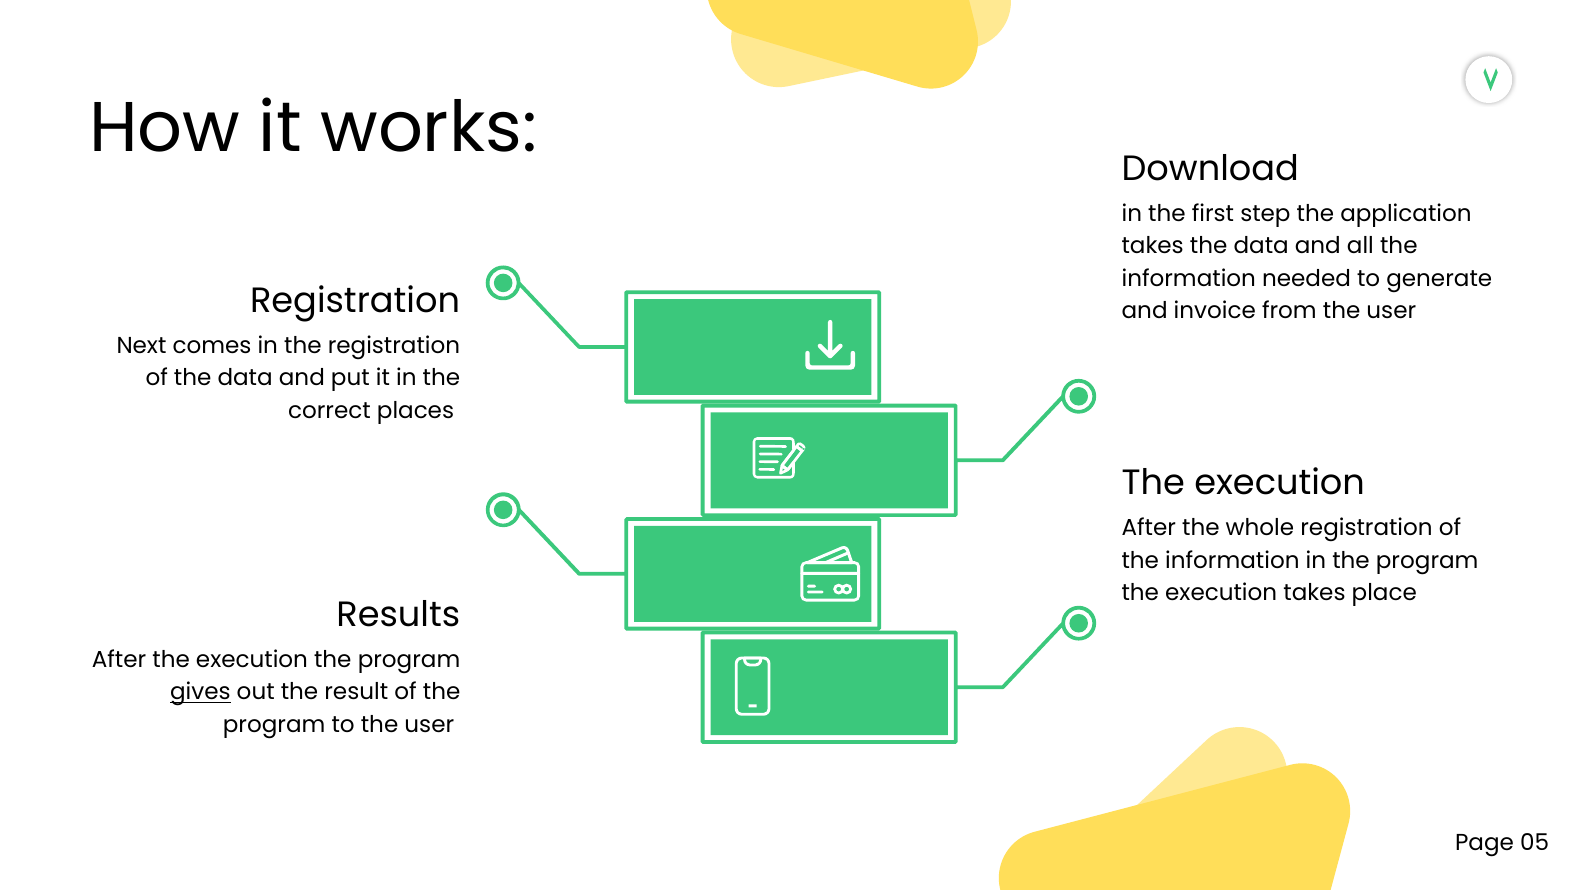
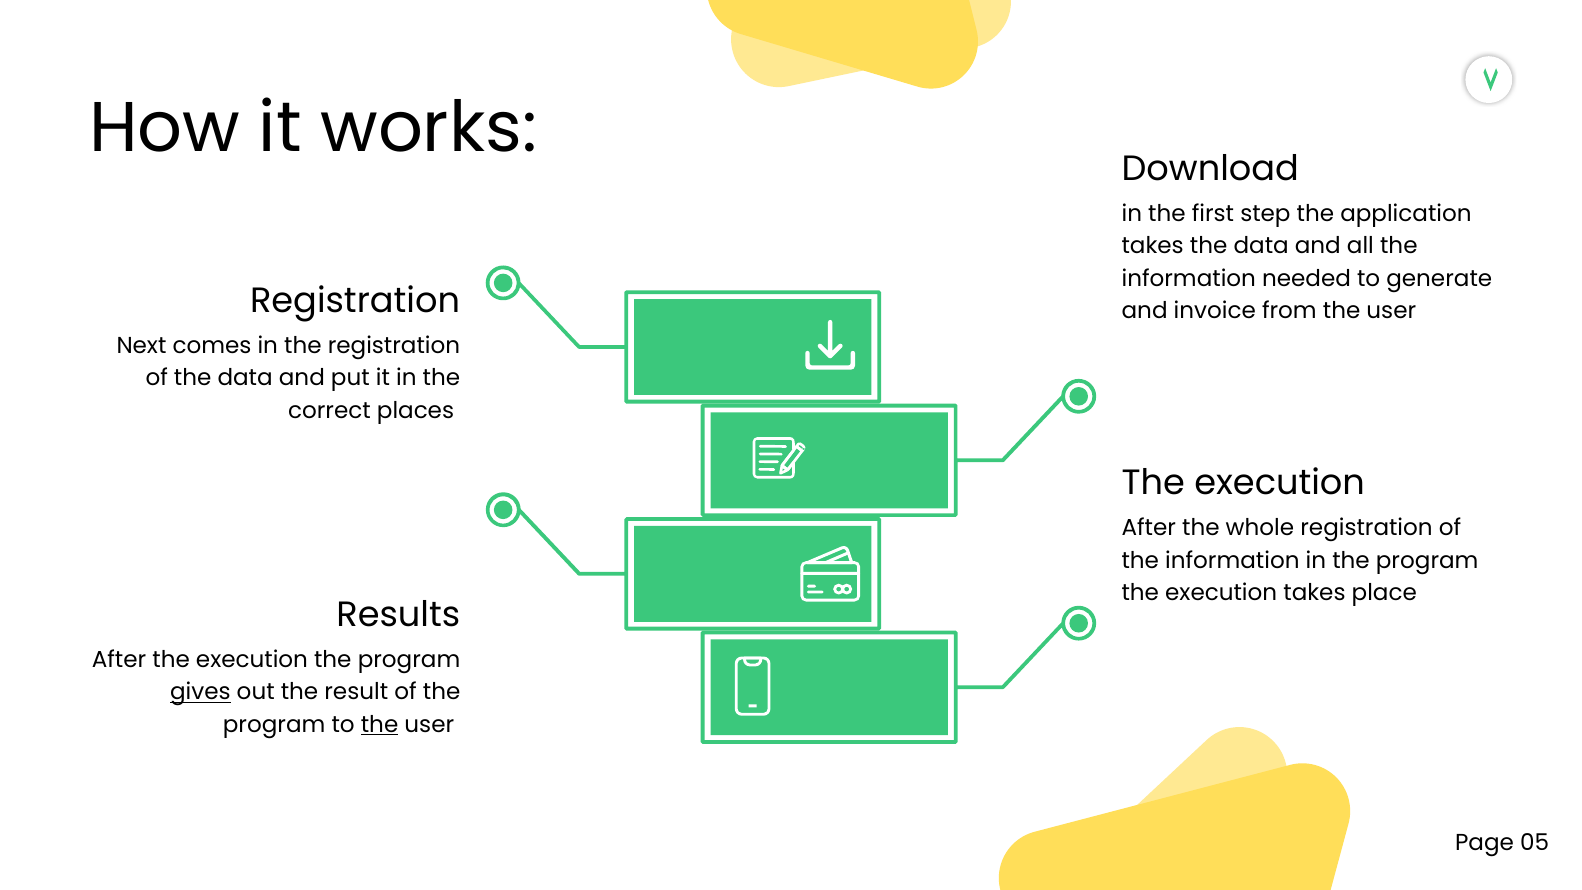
the underline: none -> present (380, 725)
